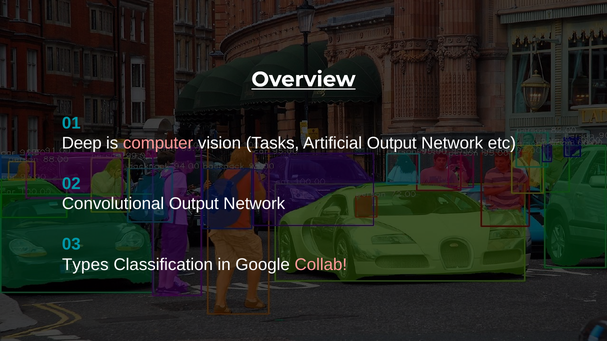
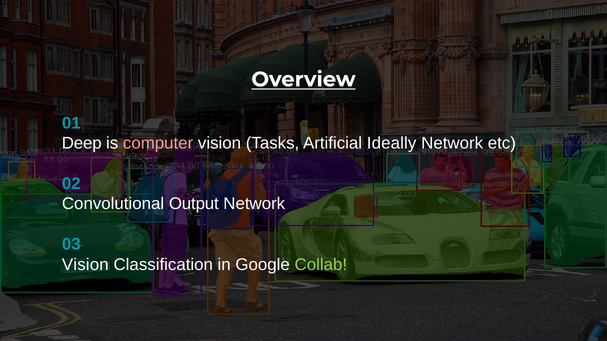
Artificial Output: Output -> Ideally (392, 143)
Types: Types -> Vision (85, 265)
Collab colour: pink -> light green (321, 265)
